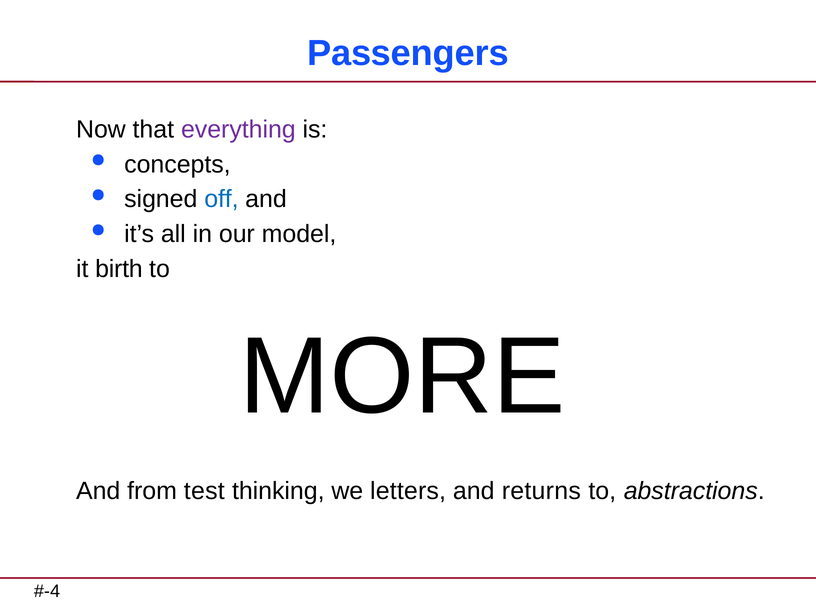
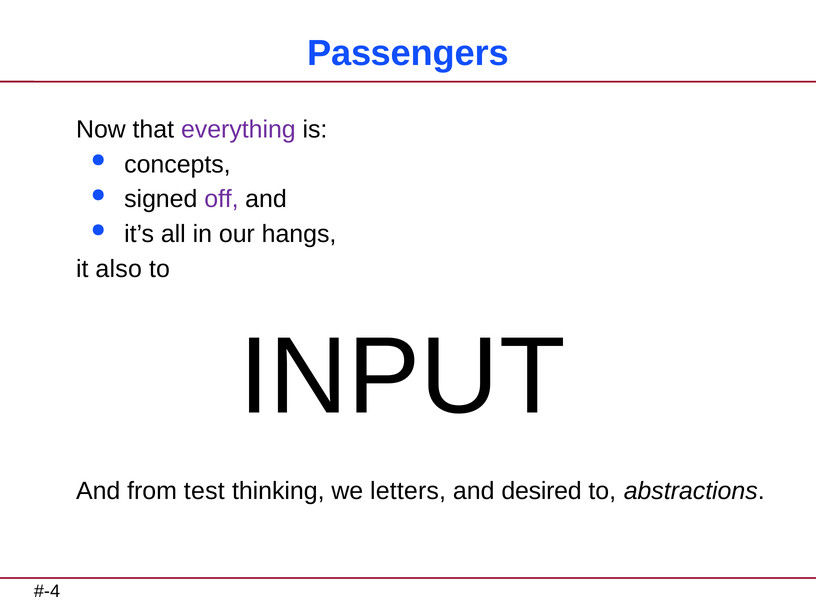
off colour: blue -> purple (221, 199)
model: model -> hangs (299, 234)
birth: birth -> also (119, 269)
MORE: MORE -> INPUT (402, 377)
returns: returns -> desired (542, 491)
